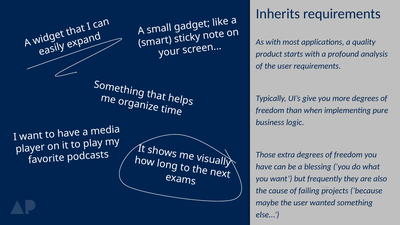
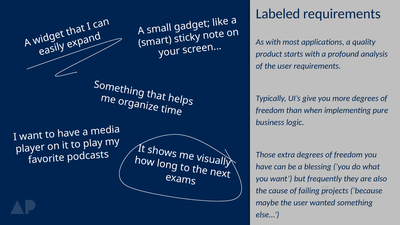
Inherits: Inherits -> Labeled (278, 14)
